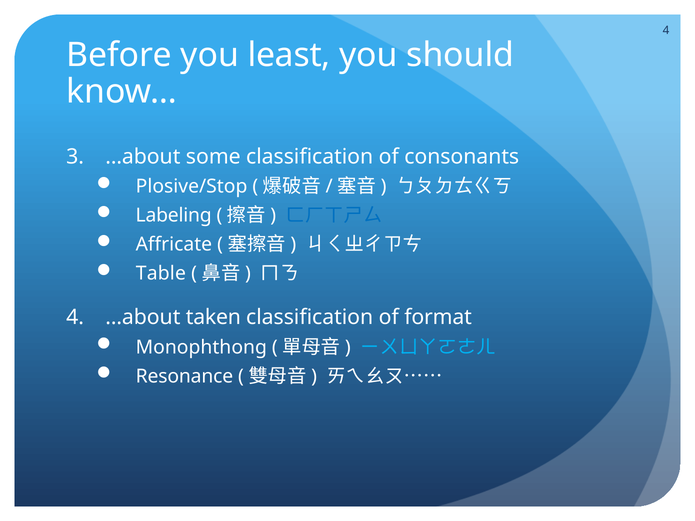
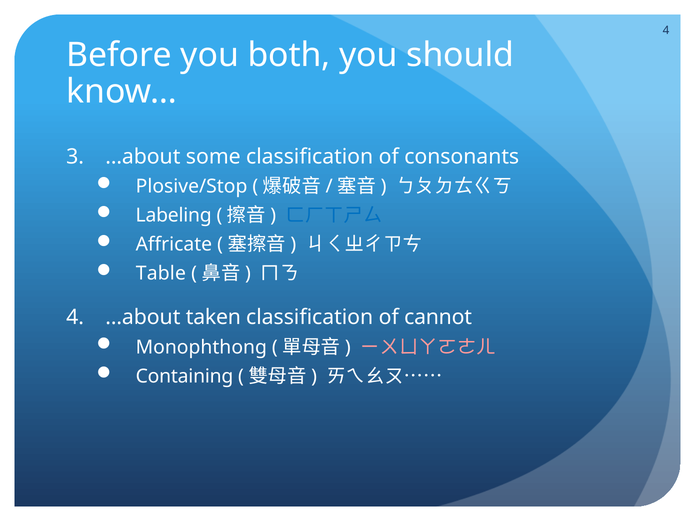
least: least -> both (289, 55)
format: format -> cannot (438, 317)
ㄧㄨㄩㄚㄛㄜㄦ colour: light blue -> pink (428, 347)
Resonance: Resonance -> Containing (184, 376)
